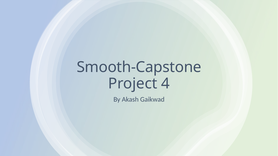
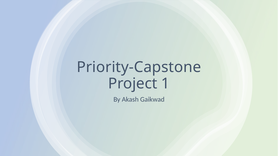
Smooth-Capstone: Smooth-Capstone -> Priority-Capstone (139, 67)
4: 4 -> 1 (165, 84)
